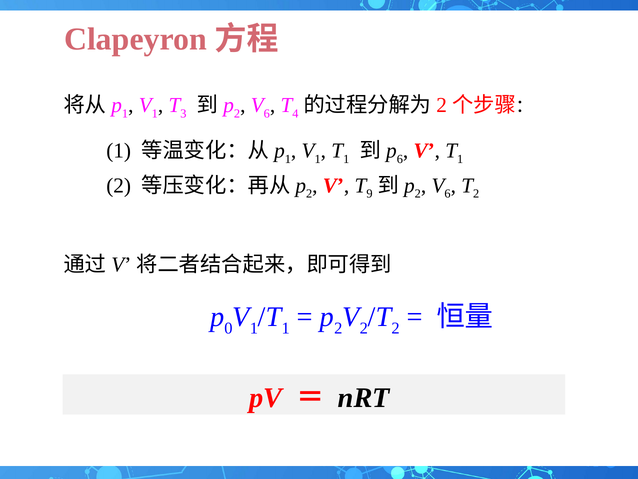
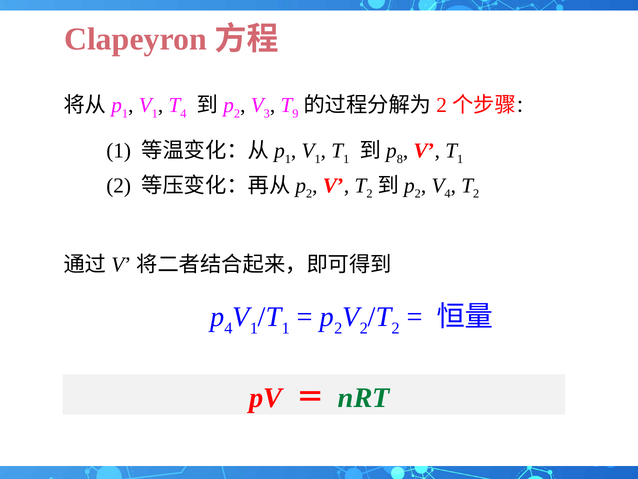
3: 3 -> 4 (183, 113)
6: 6 -> 3 (267, 113)
4: 4 -> 9 (295, 113)
6: 6 -> 8 (400, 159)
9: 9 -> 2 (369, 194)
6: 6 -> 4 (448, 194)
0: 0 -> 4 (228, 328)
nRT colour: black -> green (364, 398)
